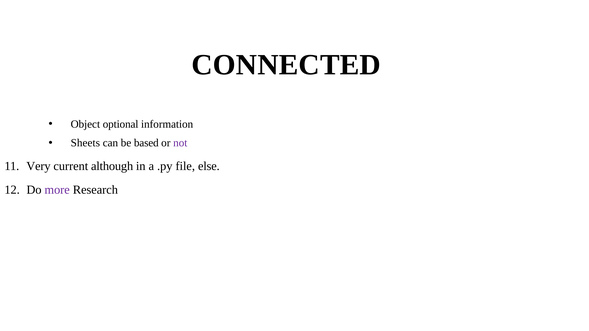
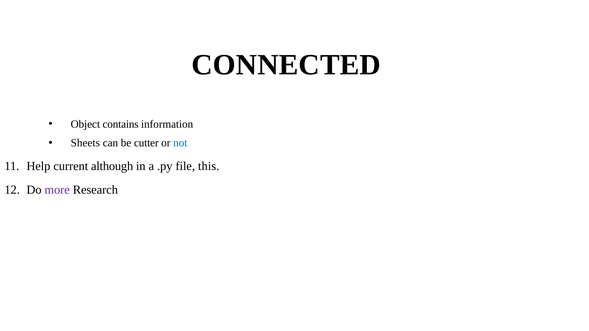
optional: optional -> contains (121, 124)
based: based -> cutter (146, 143)
not colour: purple -> blue (180, 143)
Very: Very -> Help (38, 166)
else: else -> this (209, 166)
